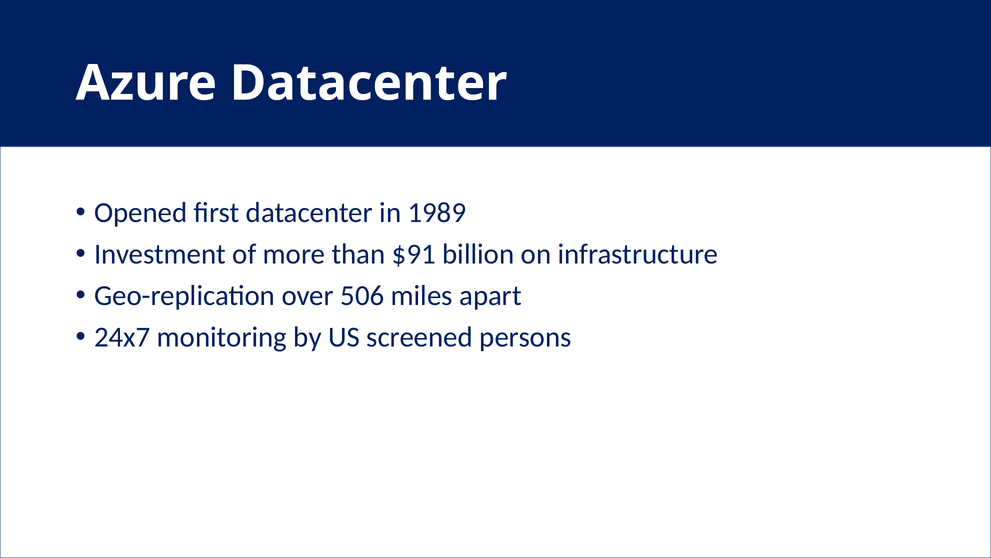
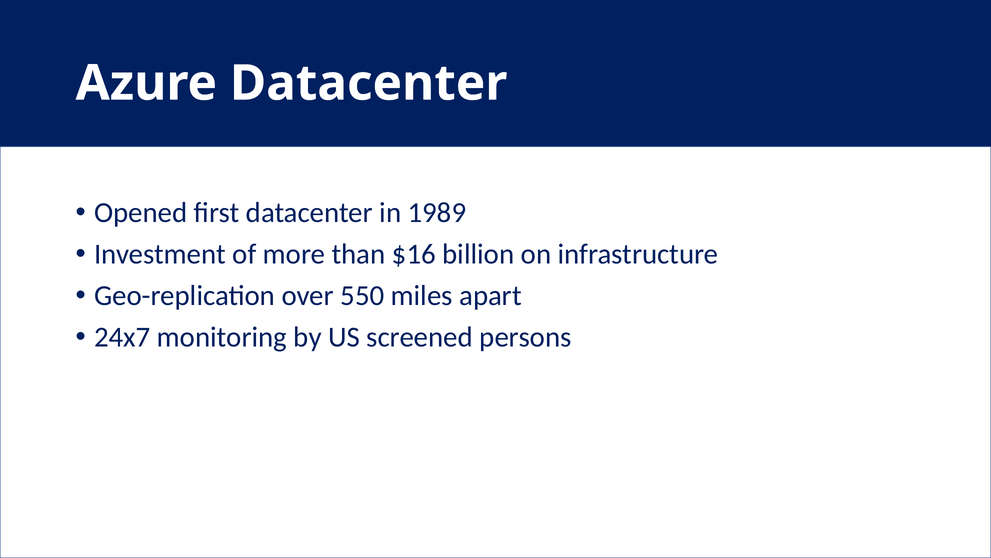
$91: $91 -> $16 (414, 254)
506: 506 -> 550 (362, 295)
